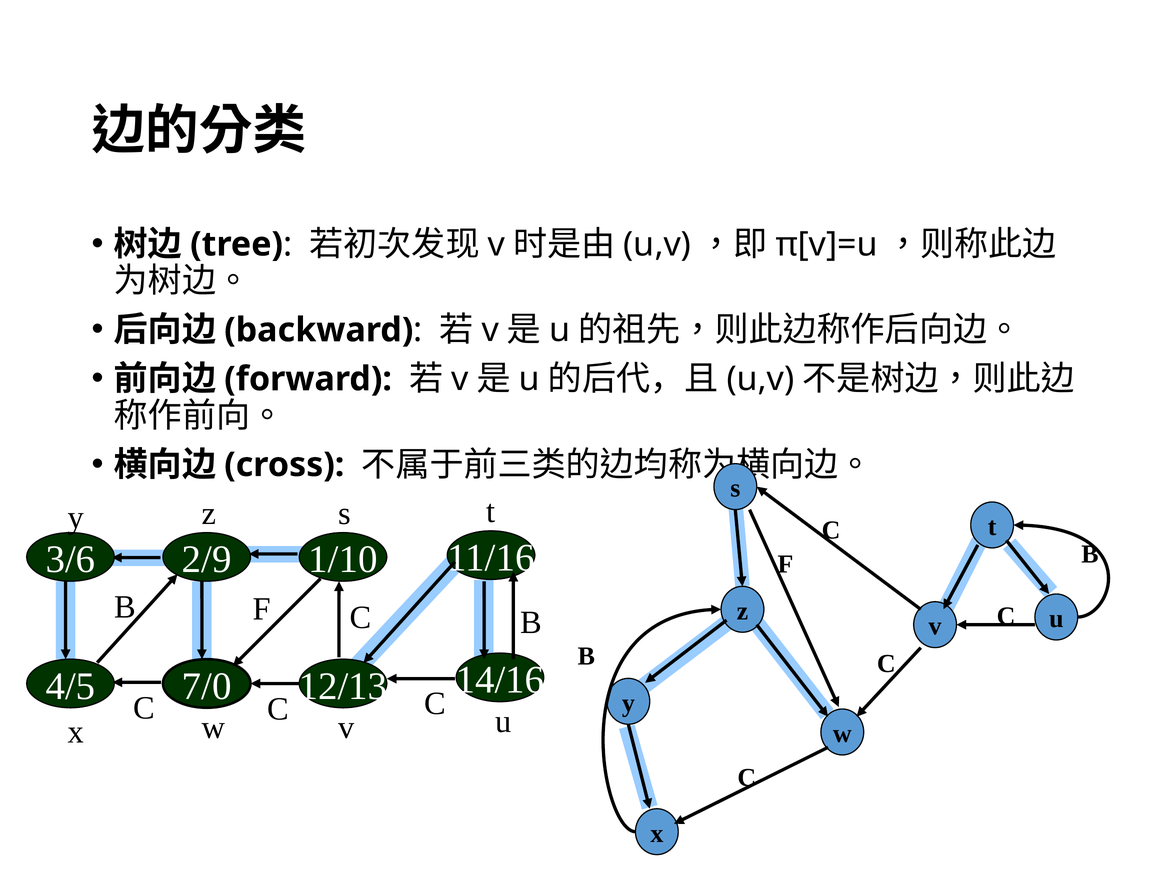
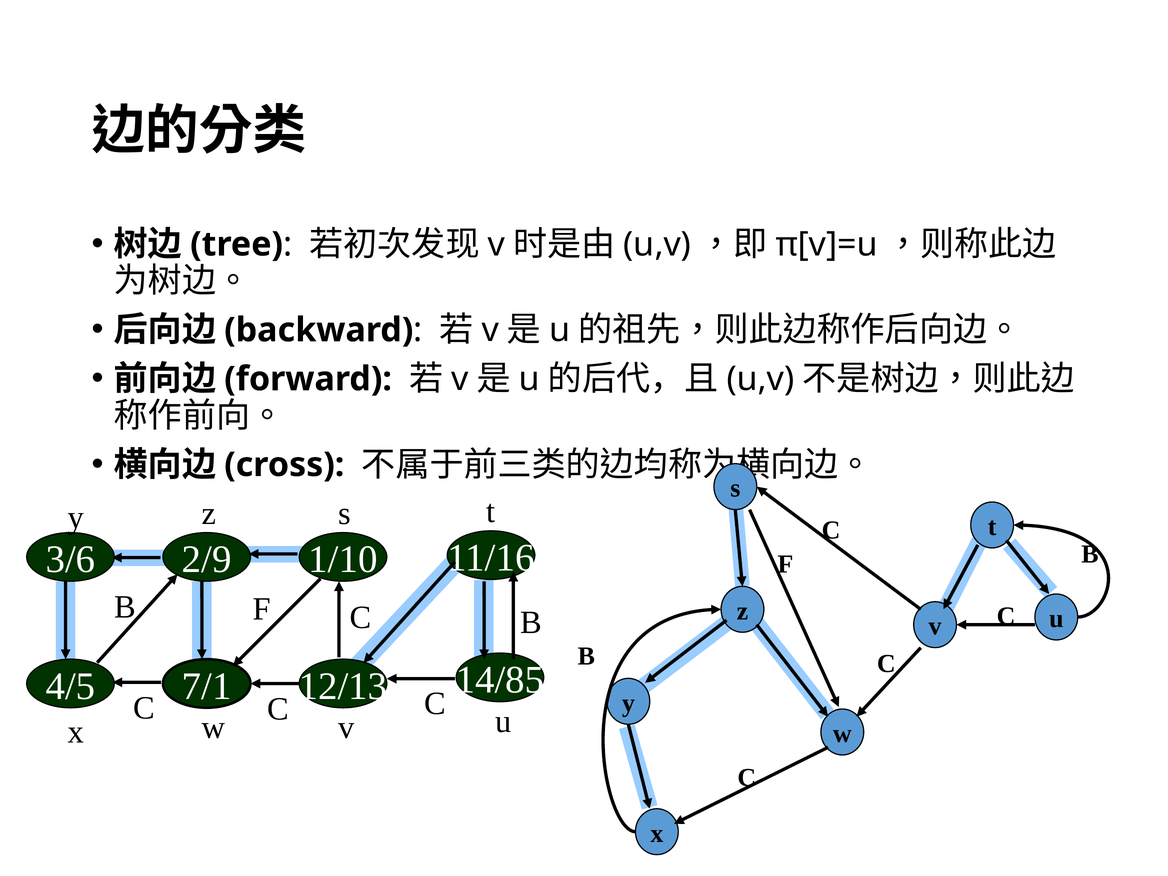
14/16: 14/16 -> 14/85 (500, 680)
7/0: 7/0 -> 7/1 (207, 686)
